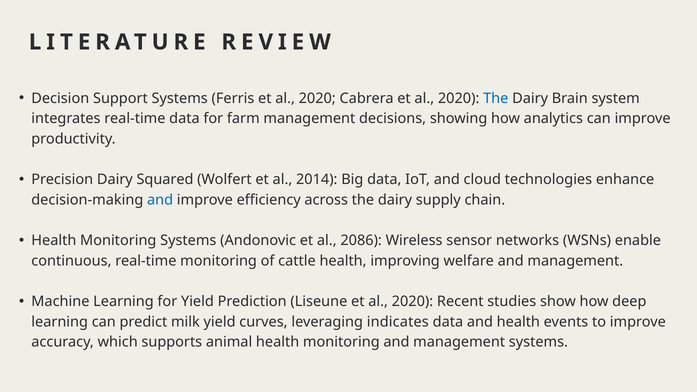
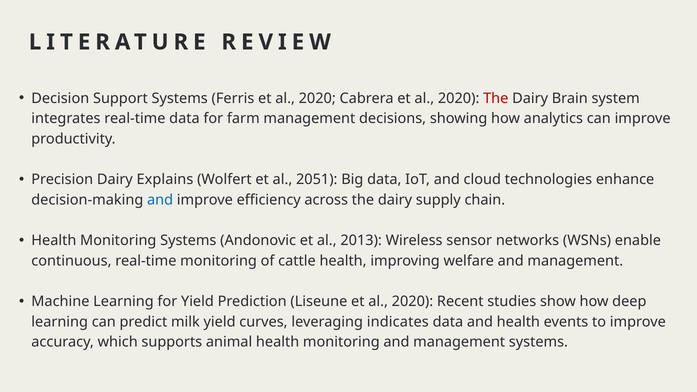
The colour: blue -> red (496, 98)
Squared: Squared -> Explains (165, 180)
2014: 2014 -> 2051 (317, 180)
2086: 2086 -> 2013 (361, 241)
